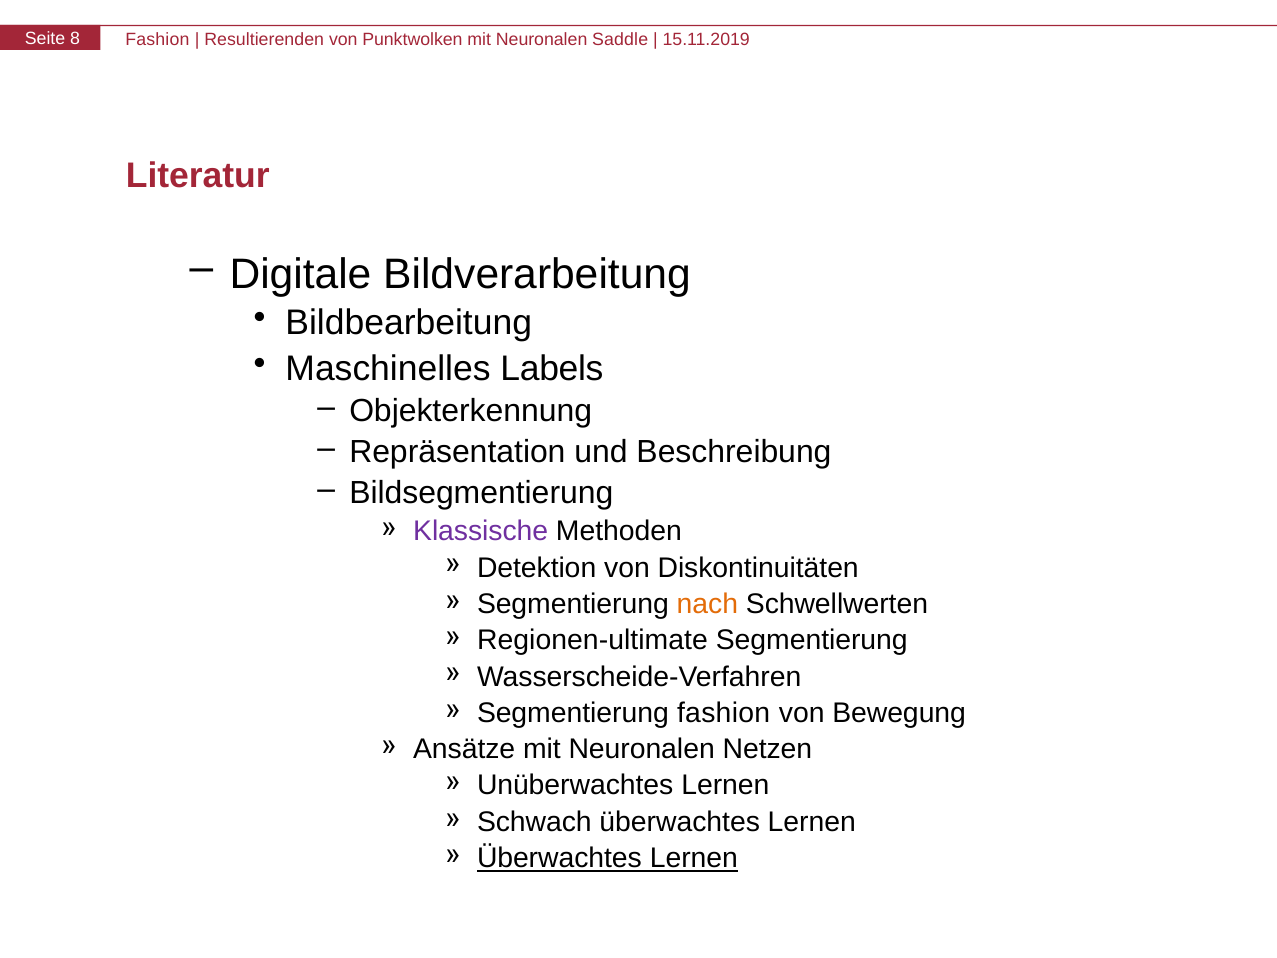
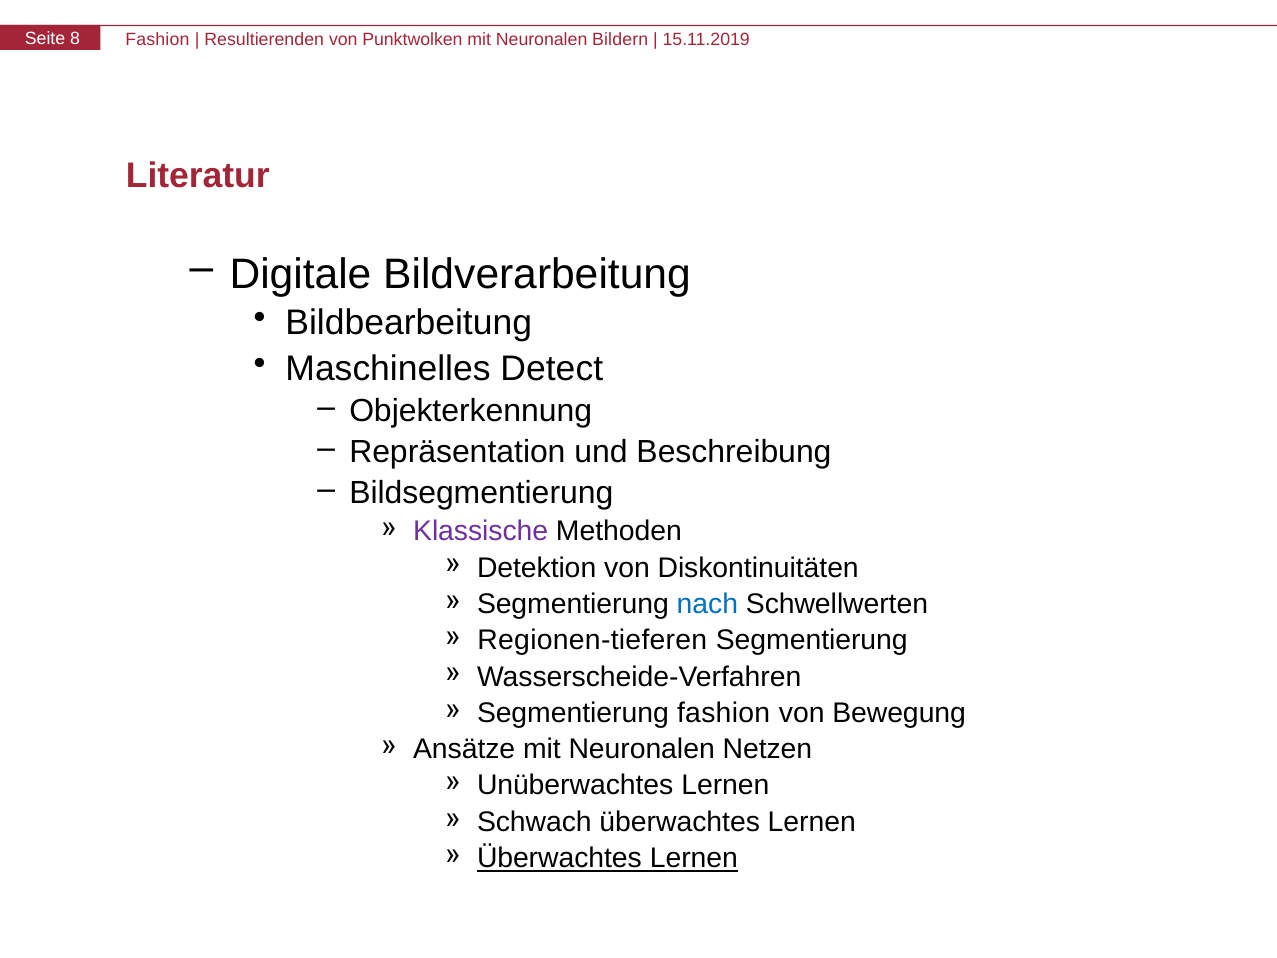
Saddle: Saddle -> Bildern (620, 40)
Labels: Labels -> Detect (552, 369)
nach colour: orange -> blue (707, 604)
Regionen-ultimate: Regionen-ultimate -> Regionen-tieferen (592, 640)
